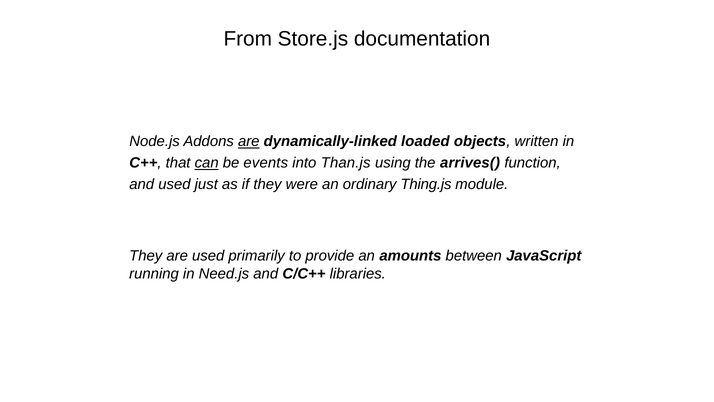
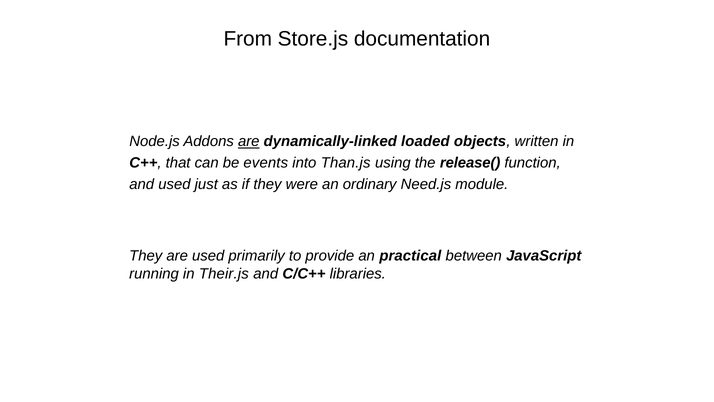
can underline: present -> none (207, 163)
arrives(: arrives( -> release( (470, 163)
Thing.js: Thing.js -> Need.js (426, 184)
amounts: amounts -> practical (410, 256)
Need.js: Need.js -> Their.js (224, 274)
